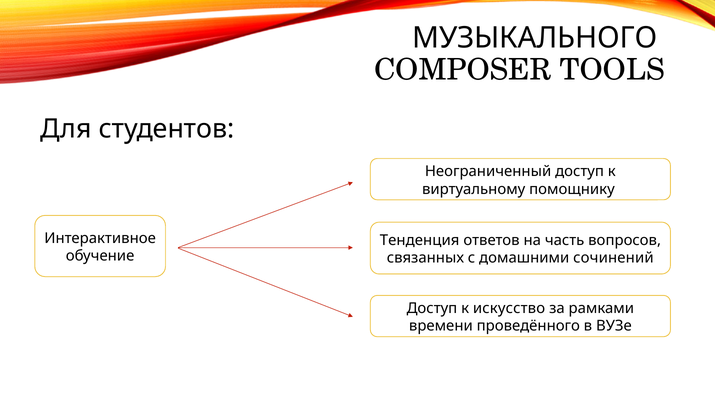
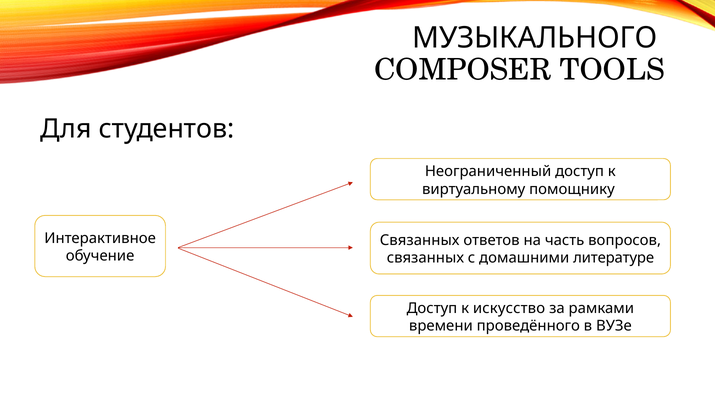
Тенденция: Тенденция -> Связанных (420, 240)
сочинений: сочинений -> литературе (614, 258)
